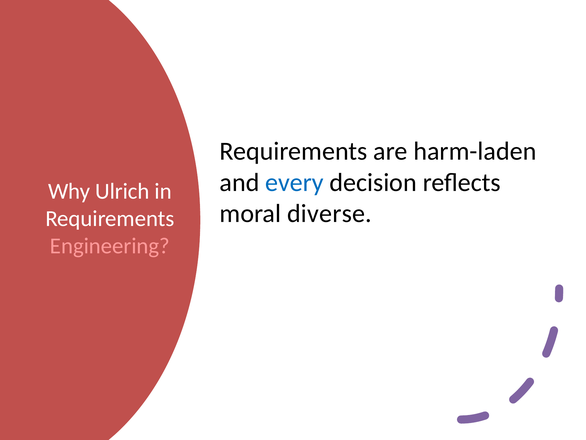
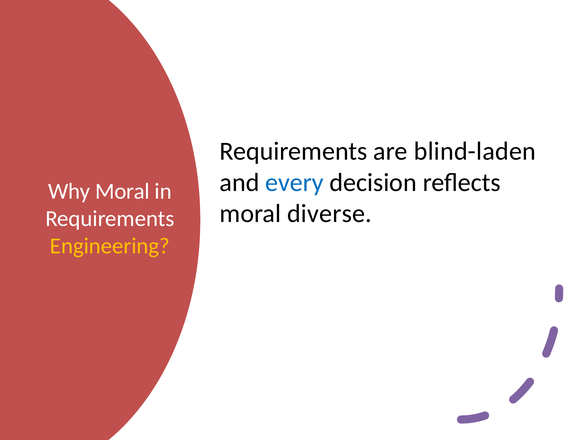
harm-laden: harm-laden -> blind-laden (475, 151)
Why Ulrich: Ulrich -> Moral (122, 191)
Engineering colour: pink -> yellow (110, 246)
